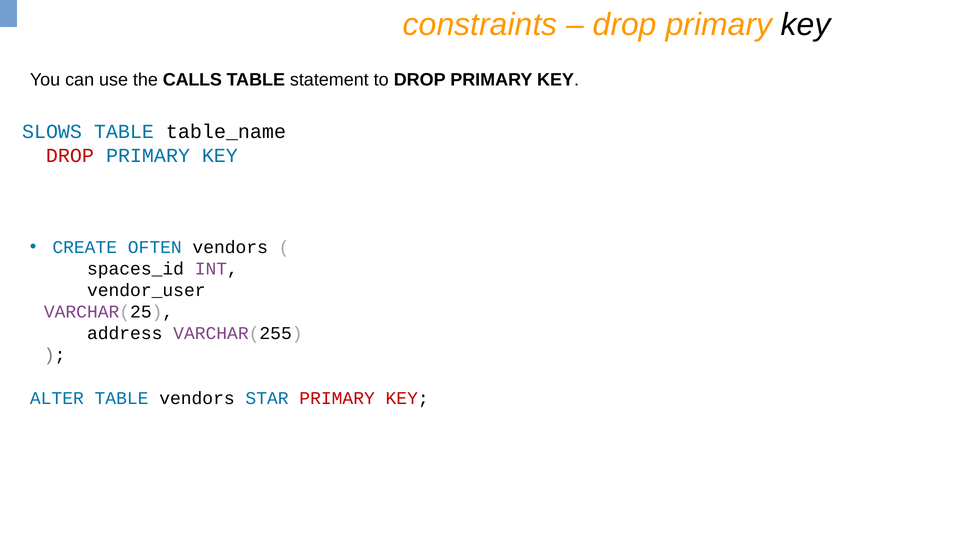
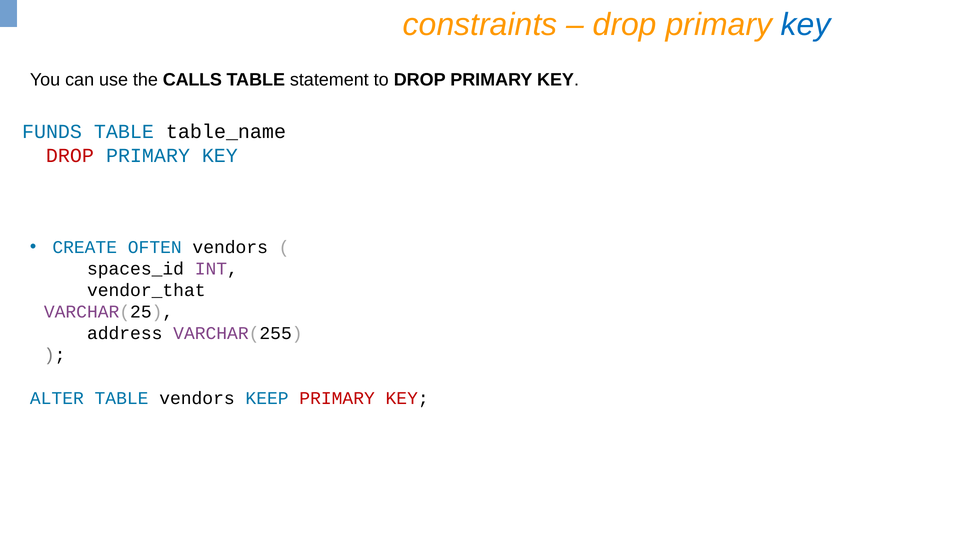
key colour: black -> blue (806, 25)
SLOWS: SLOWS -> FUNDS (52, 131)
vendor_user: vendor_user -> vendor_that (146, 290)
STAR: STAR -> KEEP (267, 398)
